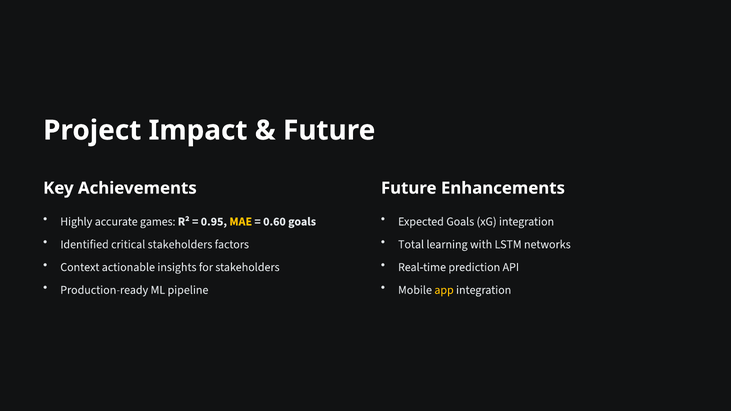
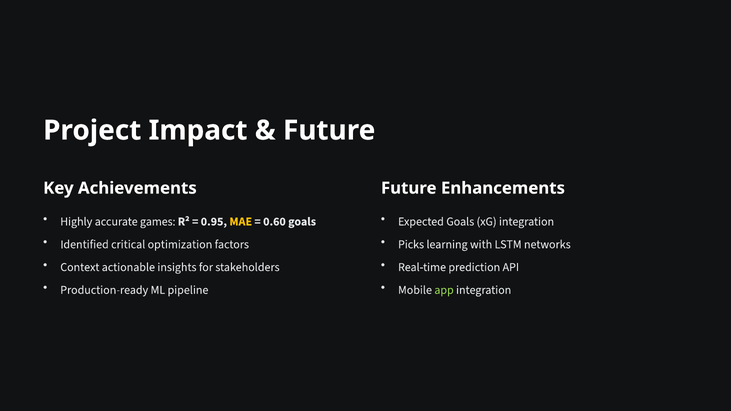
critical stakeholders: stakeholders -> optimization (180, 244)
Total: Total -> Picks (411, 244)
app colour: yellow -> light green (444, 290)
